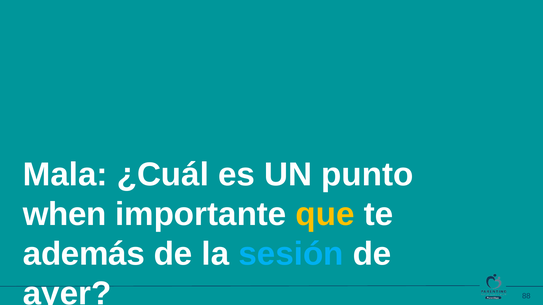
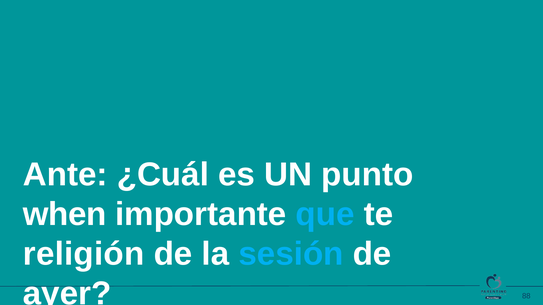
Mala: Mala -> Ante (65, 175)
que colour: yellow -> light blue (325, 215)
además: además -> religión (84, 254)
